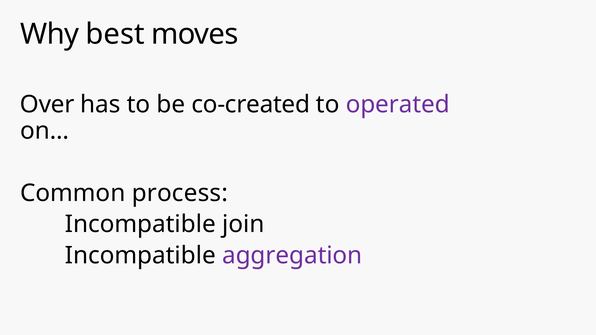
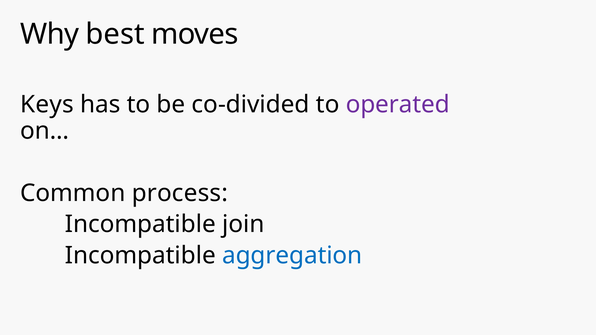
Over: Over -> Keys (47, 105)
co-created: co-created -> co-divided (251, 105)
aggregation colour: purple -> blue (292, 256)
